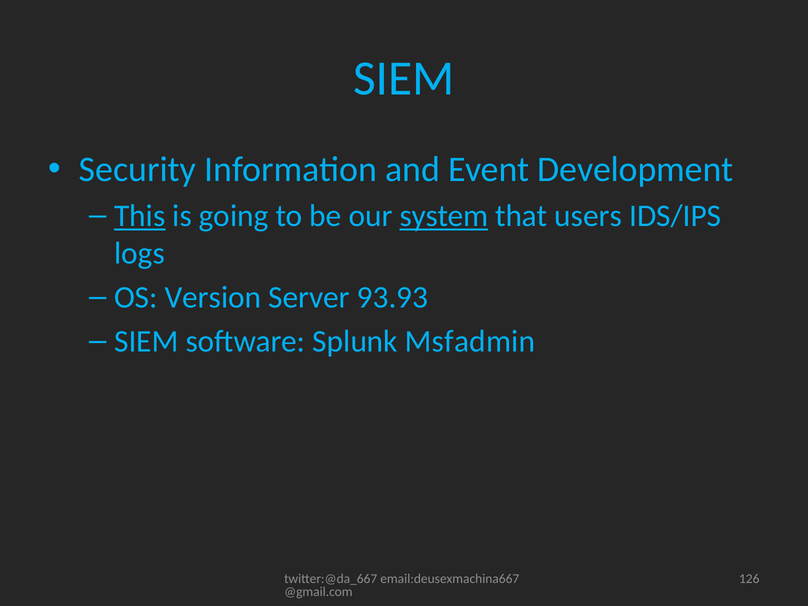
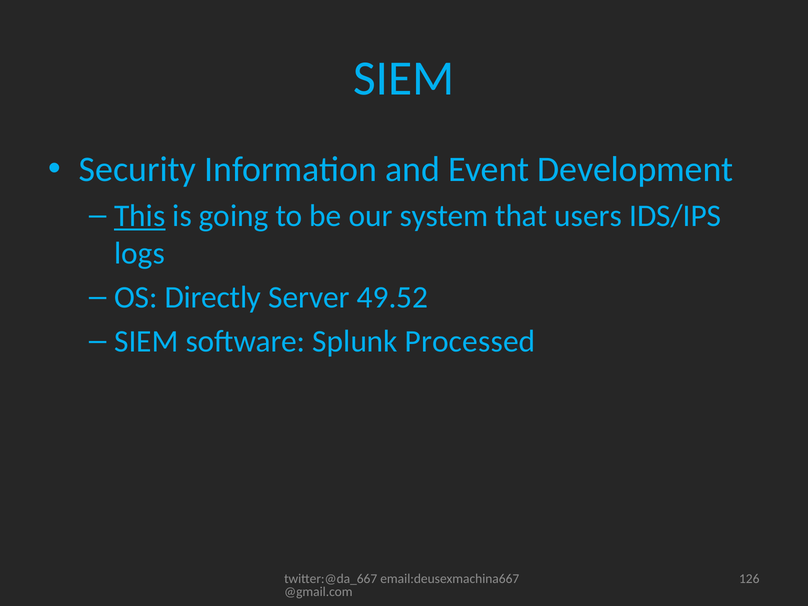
system underline: present -> none (444, 216)
Version: Version -> Directly (213, 297)
93.93: 93.93 -> 49.52 (393, 297)
Msfadmin: Msfadmin -> Processed (470, 341)
